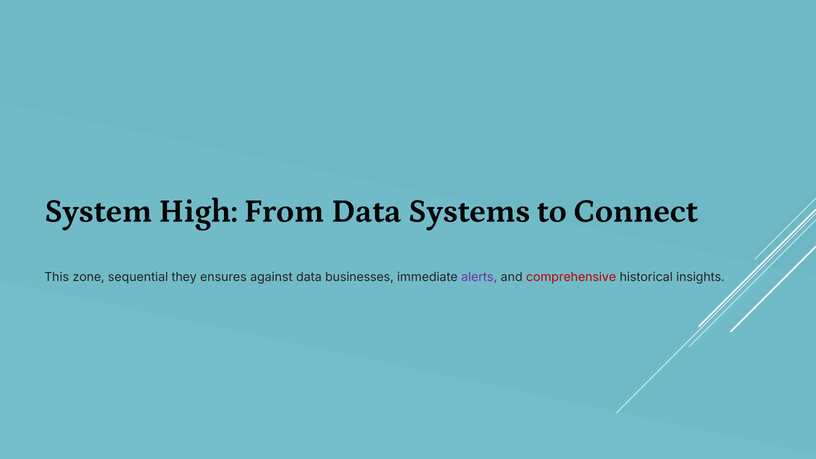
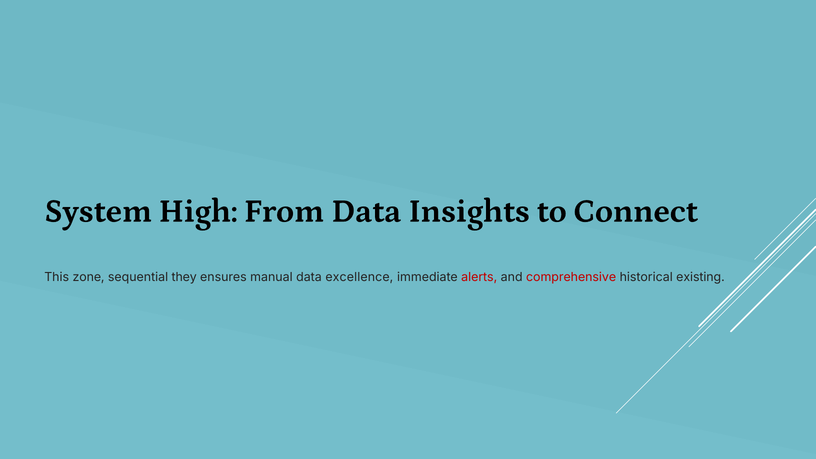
Systems: Systems -> Insights (469, 211)
against: against -> manual (271, 277)
businesses: businesses -> excellence (359, 277)
alerts colour: purple -> red (479, 277)
insights: insights -> existing (700, 277)
